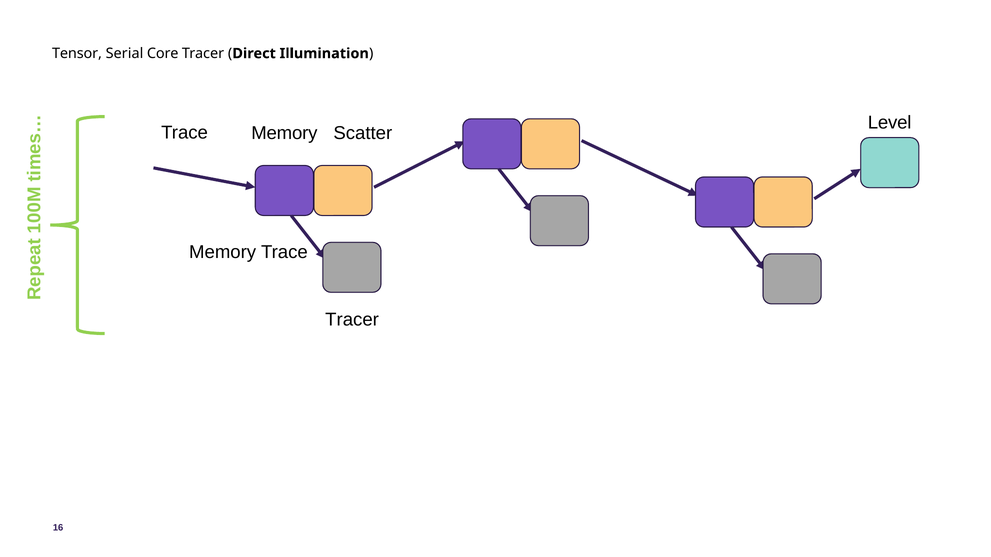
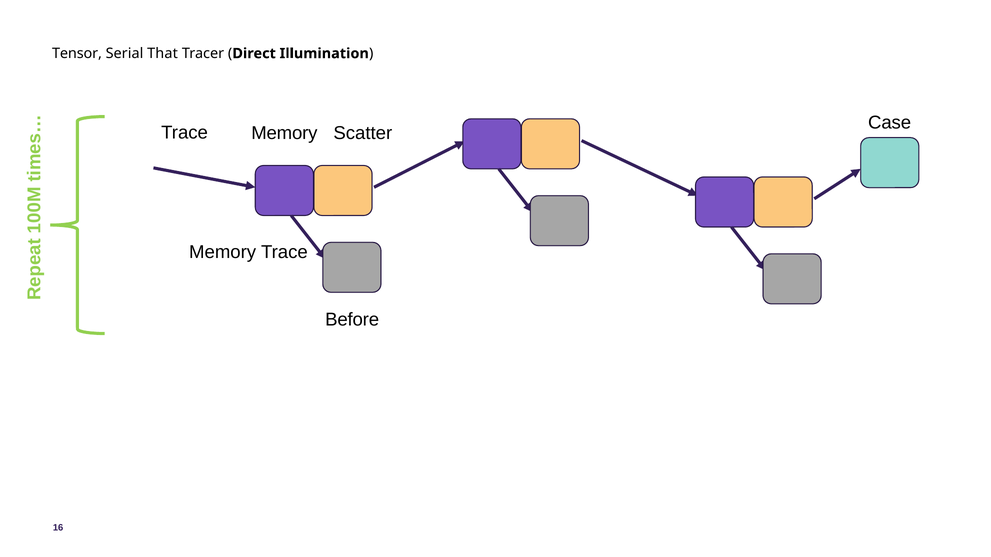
Core: Core -> That (163, 54)
Level: Level -> Case (890, 123)
Tracer: Tracer -> Before (352, 320)
